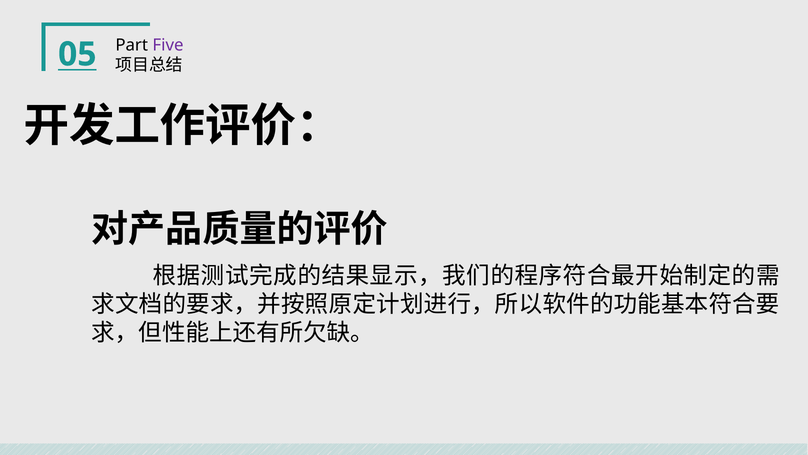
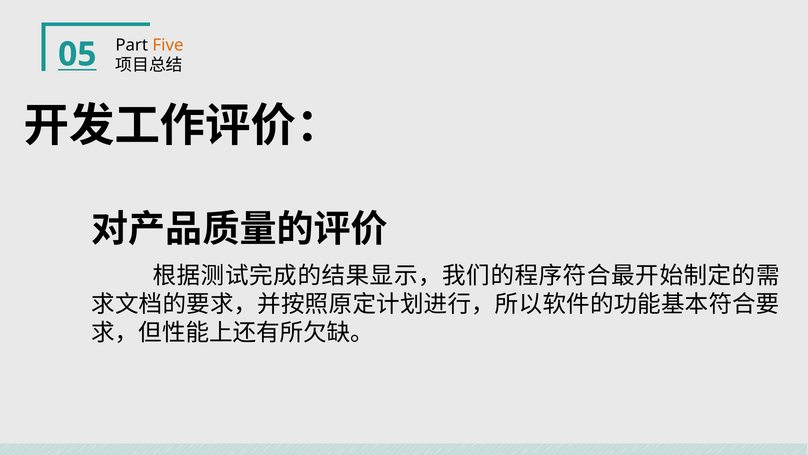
Five colour: purple -> orange (168, 45)
